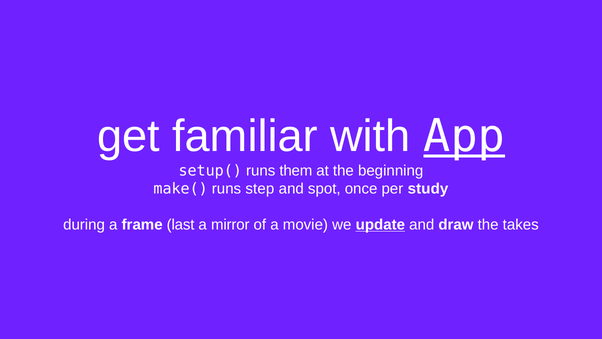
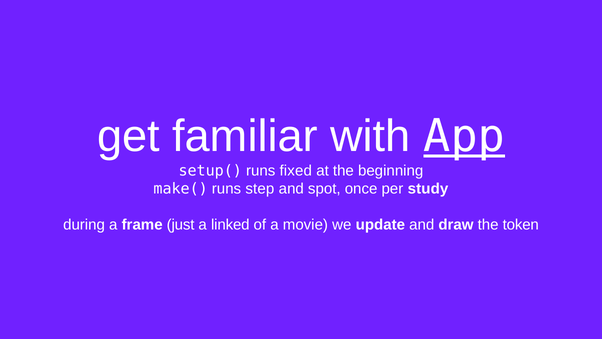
them: them -> fixed (296, 170)
last: last -> just (181, 225)
mirror: mirror -> linked (230, 225)
update underline: present -> none (380, 225)
takes: takes -> token (521, 225)
